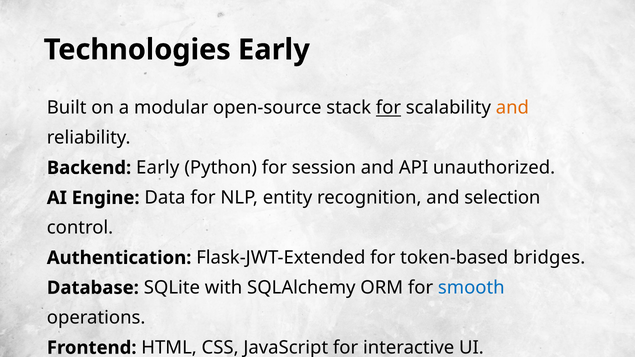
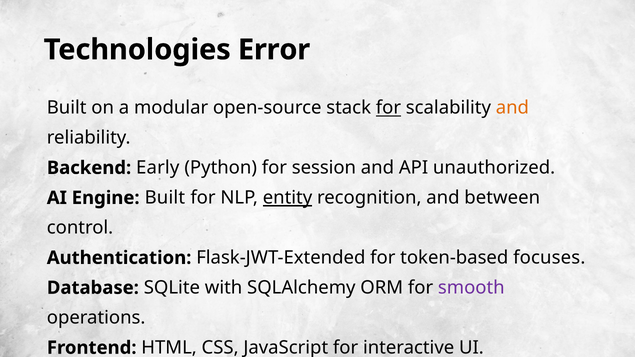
Technologies Early: Early -> Error (274, 50)
Engine Data: Data -> Built (165, 198)
entity underline: none -> present (287, 198)
selection: selection -> between (502, 198)
bridges: bridges -> focuses (549, 258)
smooth colour: blue -> purple (471, 288)
